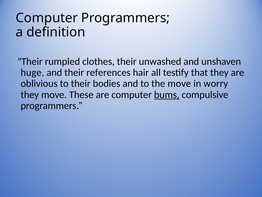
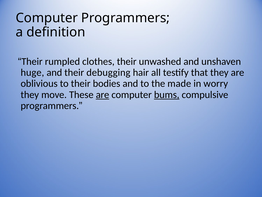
references: references -> debugging (108, 72)
the move: move -> made (179, 83)
are underline: none -> present (103, 94)
